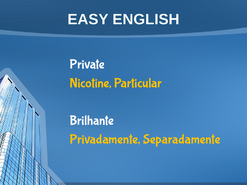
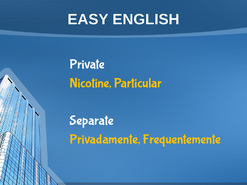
Brilhante: Brilhante -> Separate (92, 120)
Separadamente: Separadamente -> Frequentemente (182, 139)
